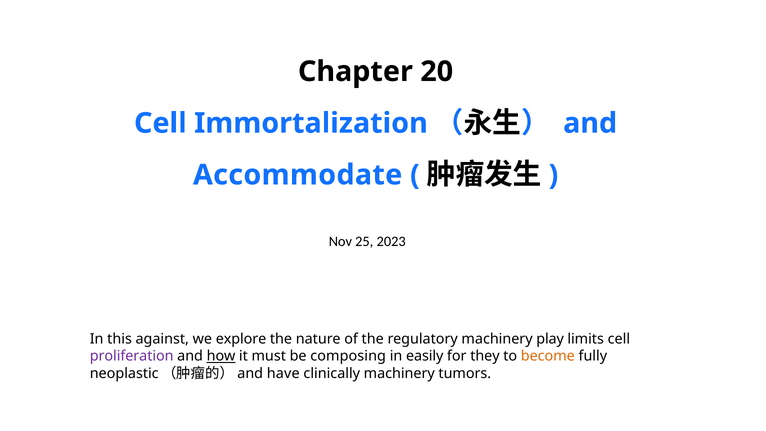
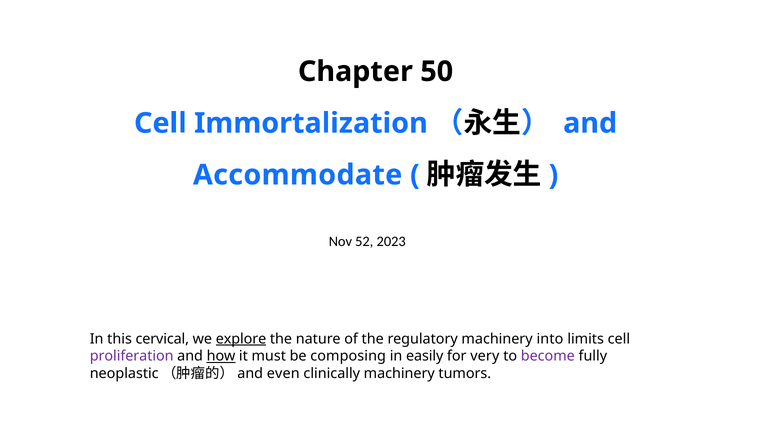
20: 20 -> 50 (437, 71)
25: 25 -> 52 (364, 241)
against: against -> cervical (162, 339)
explore underline: none -> present (241, 339)
play: play -> into (550, 339)
they: they -> very (485, 356)
become colour: orange -> purple (548, 356)
have: have -> even (283, 373)
